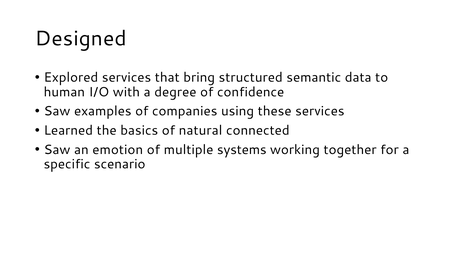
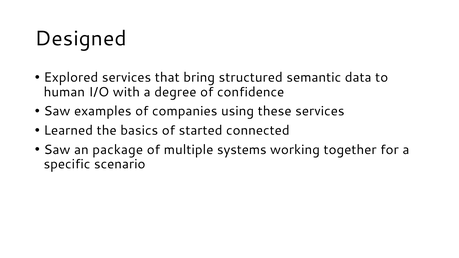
natural: natural -> started (201, 131)
emotion: emotion -> package (118, 150)
